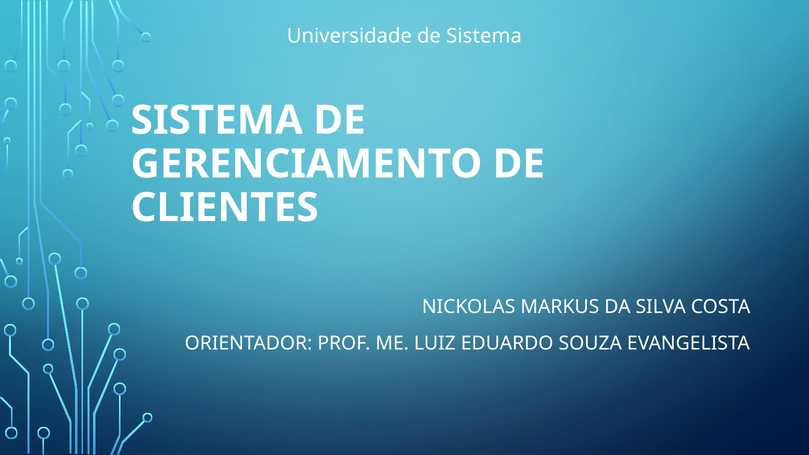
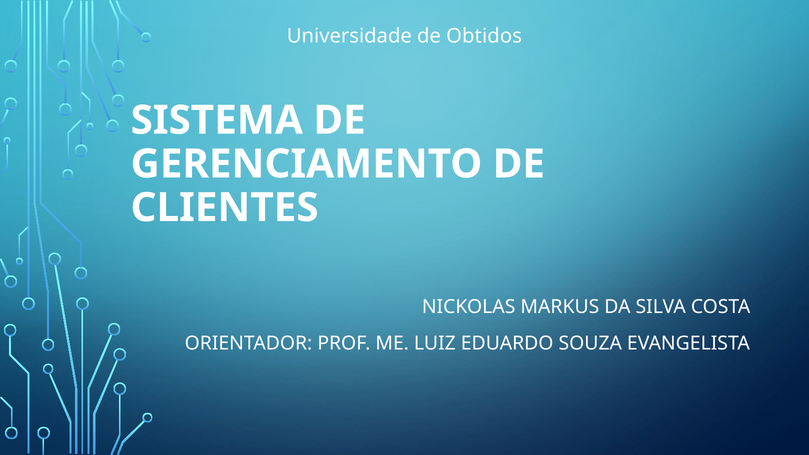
de Sistema: Sistema -> Obtidos (484, 36)
